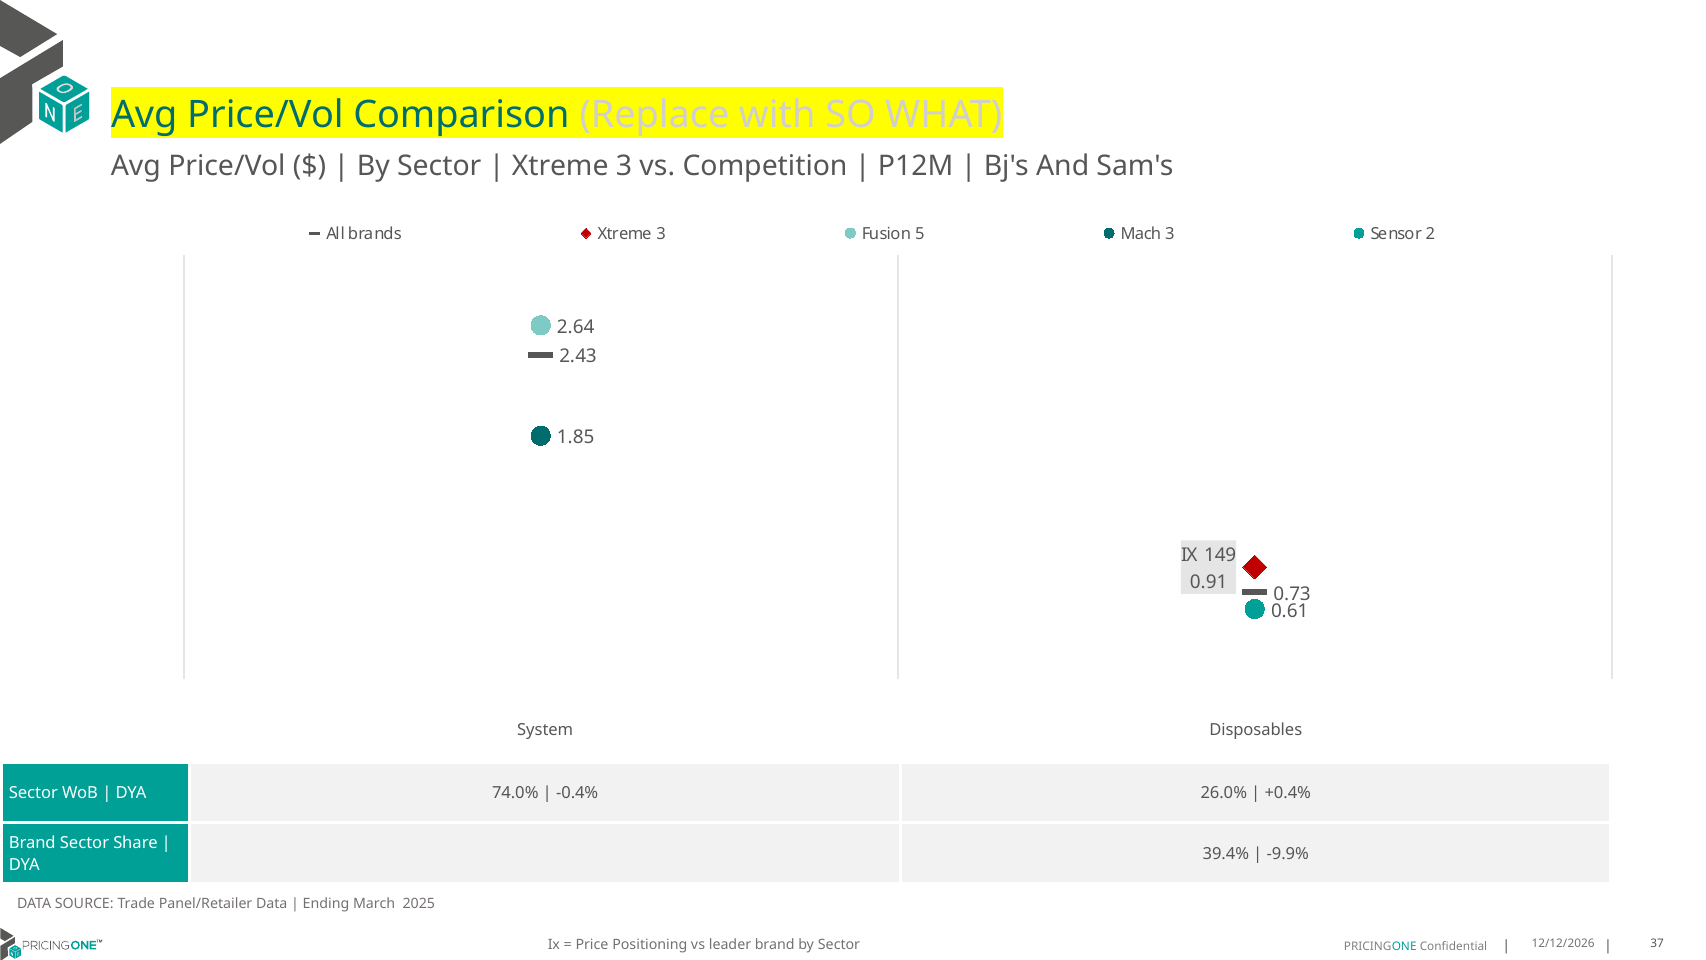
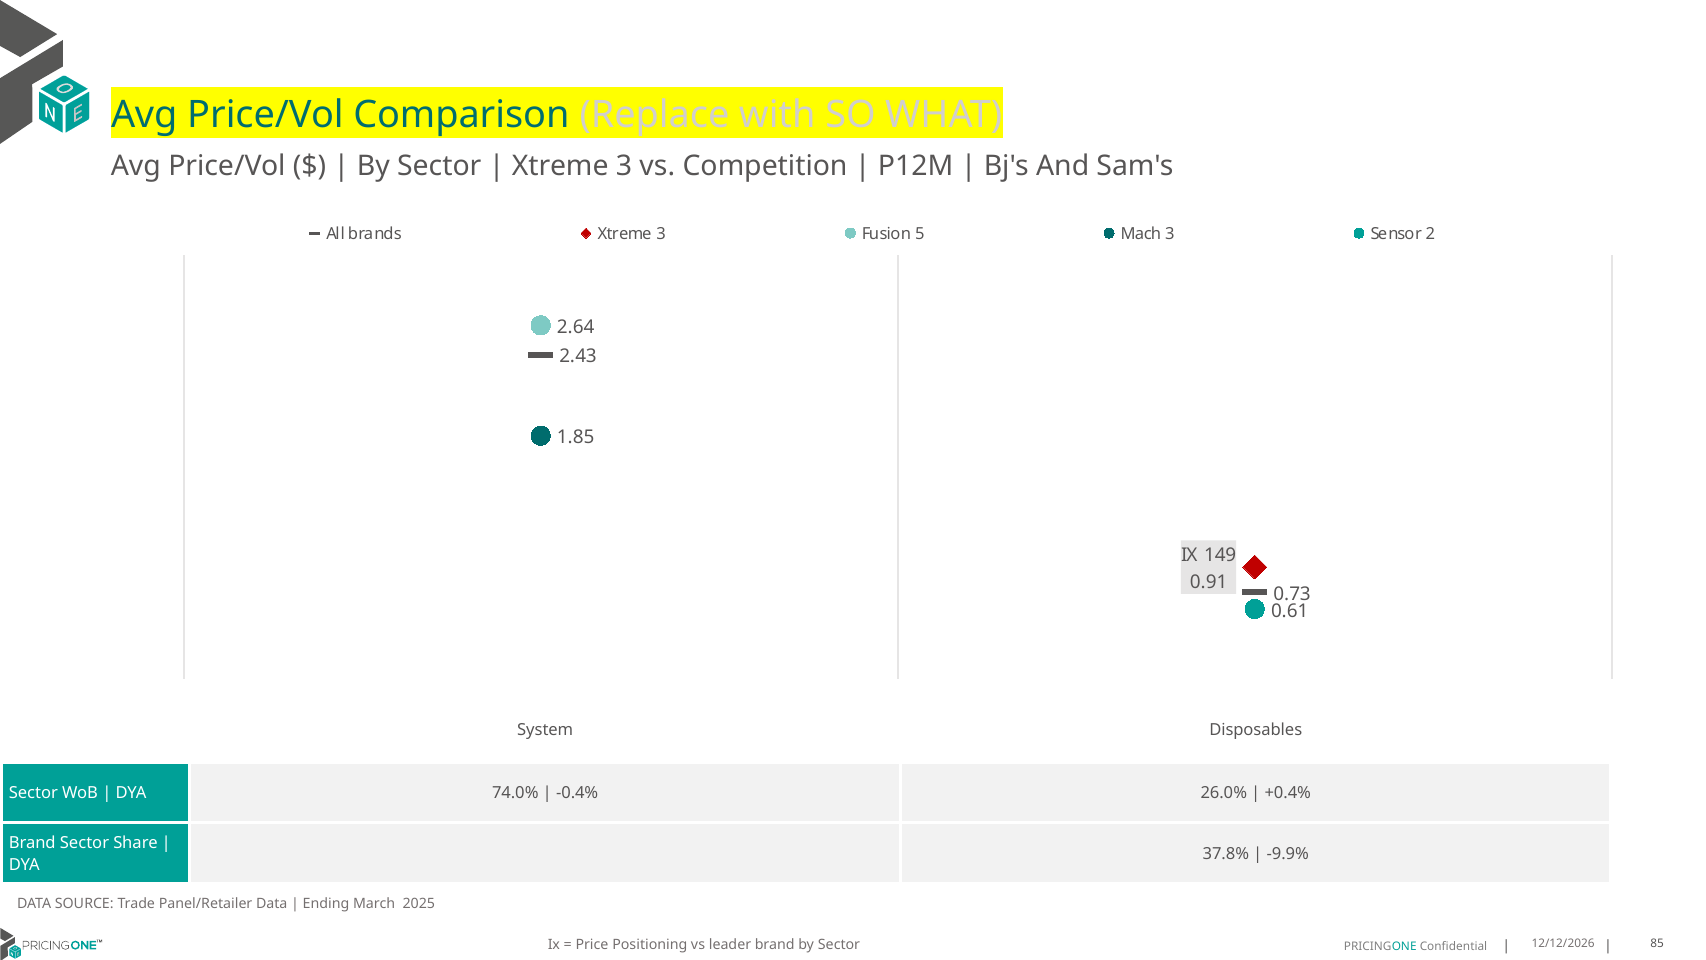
39.4%: 39.4% -> 37.8% (1226, 854)
37: 37 -> 85 (1657, 944)
